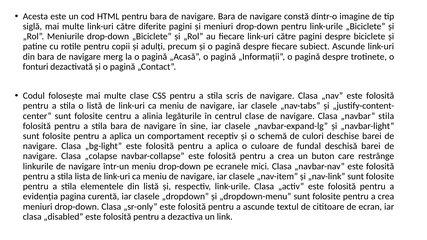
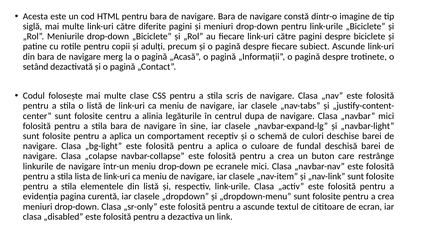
fonturi: fonturi -> setând (36, 67)
centrul clase: clase -> dupa (255, 116)
„navbar stila: stila -> mici (386, 116)
